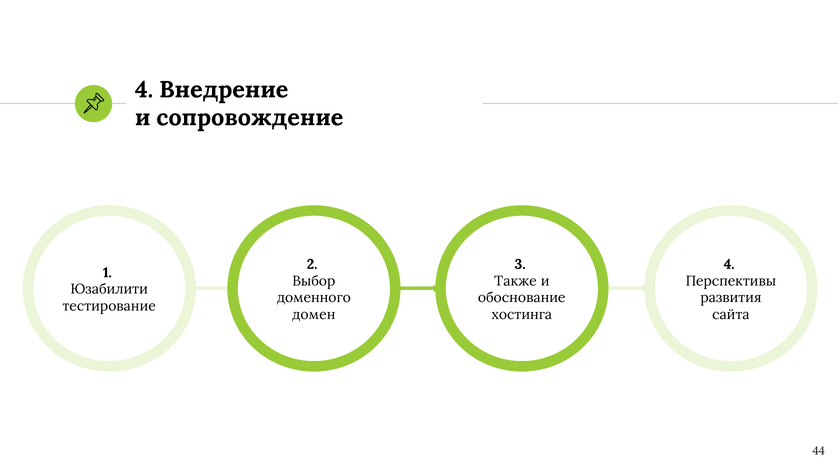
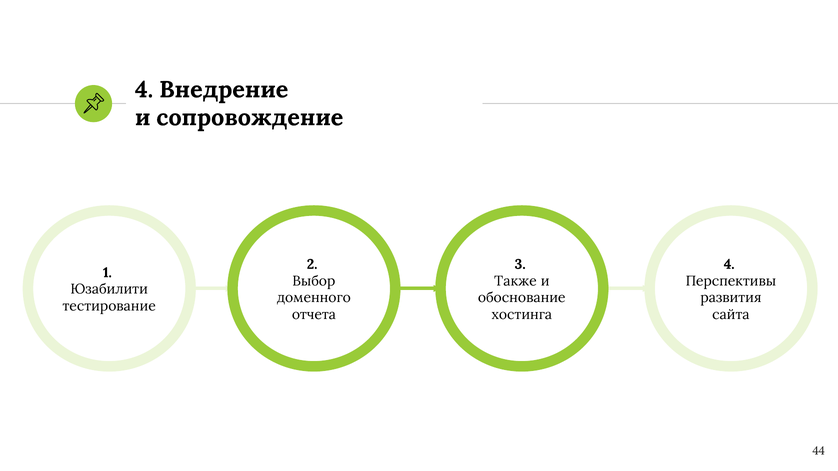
домен: домен -> отчета (314, 315)
